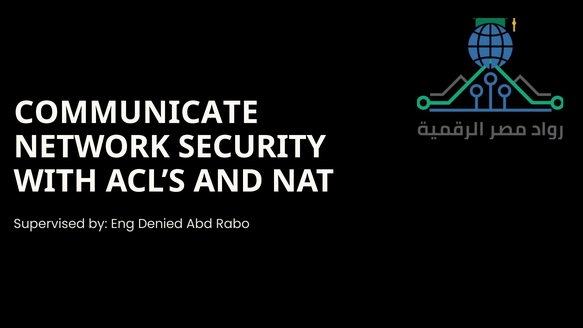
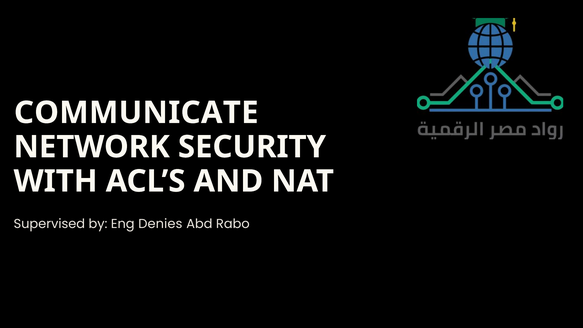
Denied: Denied -> Denies (160, 224)
